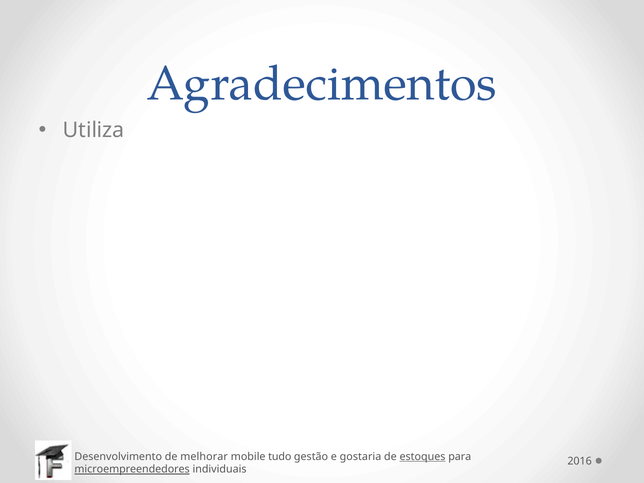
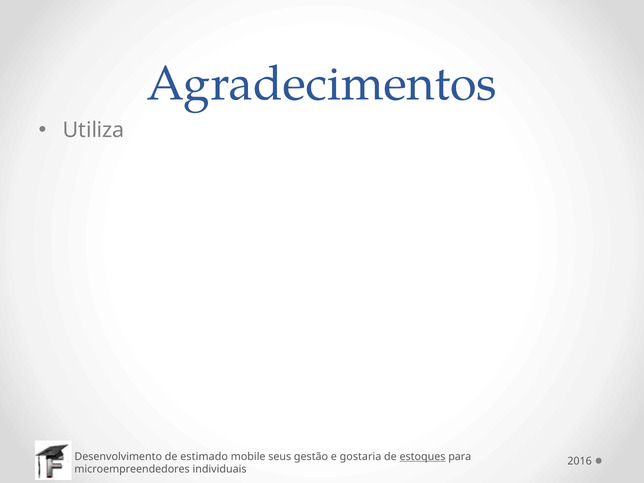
melhorar: melhorar -> estimado (204, 457)
tudo: tudo -> seus (280, 457)
microempreendedores underline: present -> none (132, 469)
